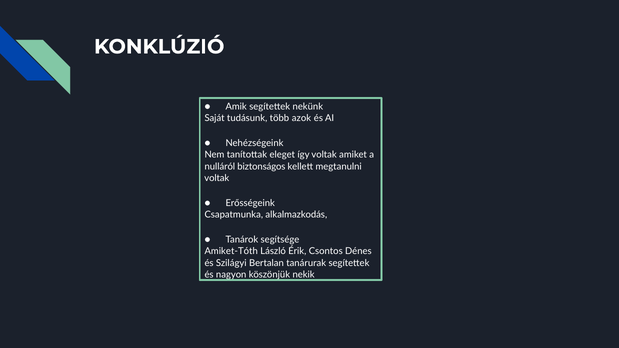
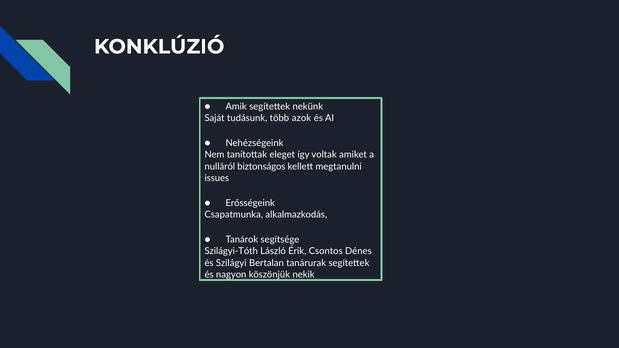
voltak: voltak -> issues (217, 178)
Amiket-Tóth: Amiket-Tóth -> Szilágyi-Tóth (231, 251)
